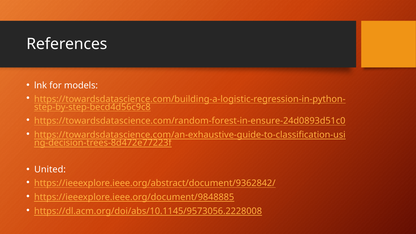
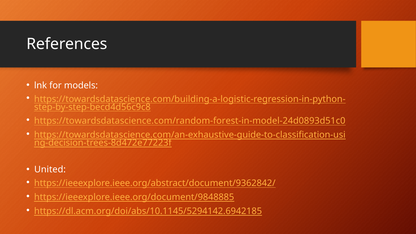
https://towardsdatascience.com/random-forest-in-ensure-24d0893d51c0: https://towardsdatascience.com/random-forest-in-ensure-24d0893d51c0 -> https://towardsdatascience.com/random-forest-in-model-24d0893d51c0 (190, 121)
https://dl.acm.org/doi/abs/10.1145/9573056.2228008: https://dl.acm.org/doi/abs/10.1145/9573056.2228008 -> https://dl.acm.org/doi/abs/10.1145/5294142.6942185 (148, 211)
